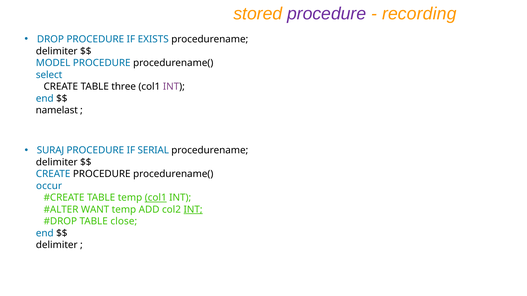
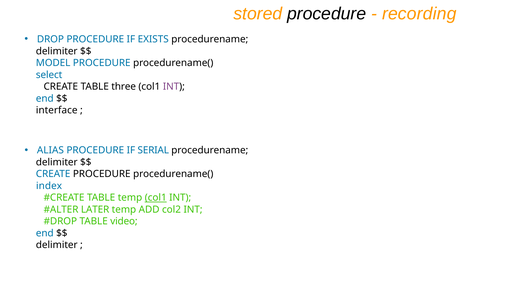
procedure colour: purple -> black (327, 14)
namelast: namelast -> interface (57, 110)
SURAJ: SURAJ -> ALIAS (50, 151)
occur: occur -> index (49, 186)
WANT: WANT -> LATER (95, 210)
INT underline: present -> none (193, 210)
close: close -> video (124, 222)
